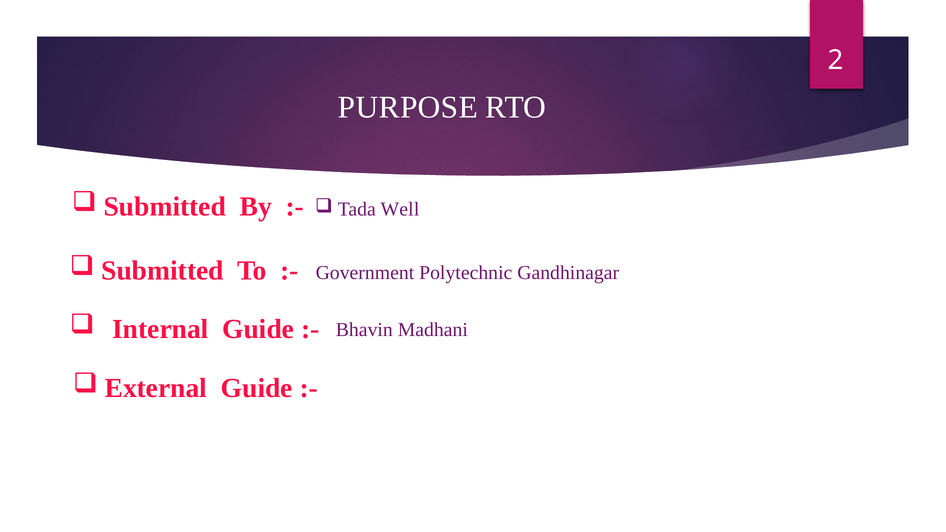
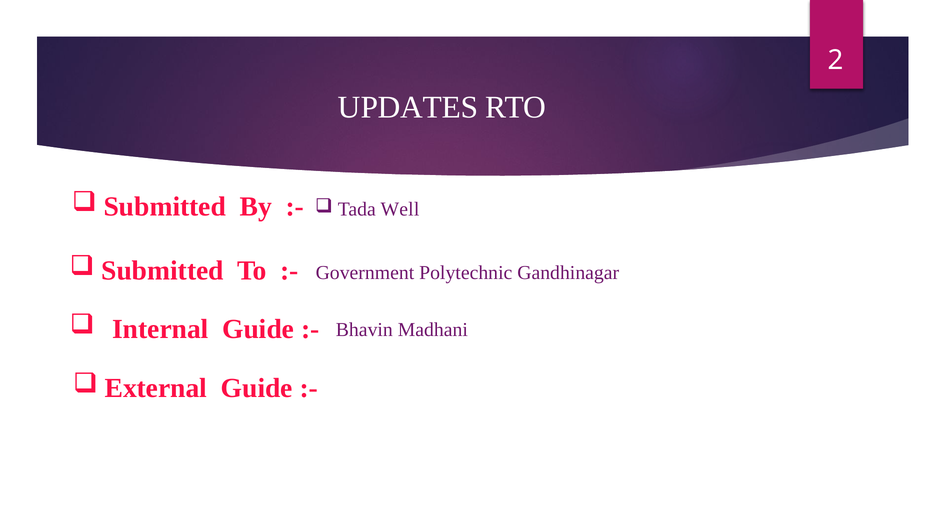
PURPOSE: PURPOSE -> UPDATES (408, 107)
